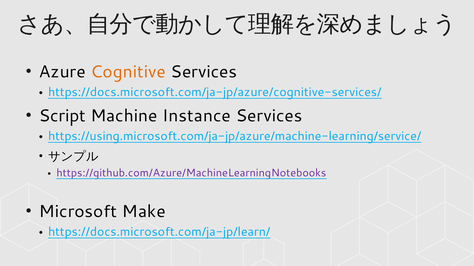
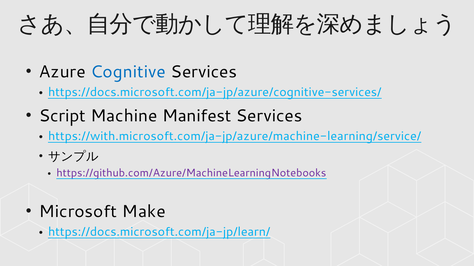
Cognitive colour: orange -> blue (128, 72)
Instance: Instance -> Manifest (197, 116)
https://using.microsoft.com/ja-jp/azure/machine-learning/service/: https://using.microsoft.com/ja-jp/azure/machine-learning/service/ -> https://with.microsoft.com/ja-jp/azure/machine-learning/service/ (235, 136)
